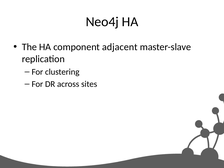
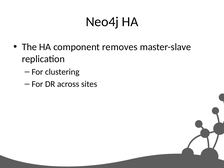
adjacent: adjacent -> removes (120, 47)
